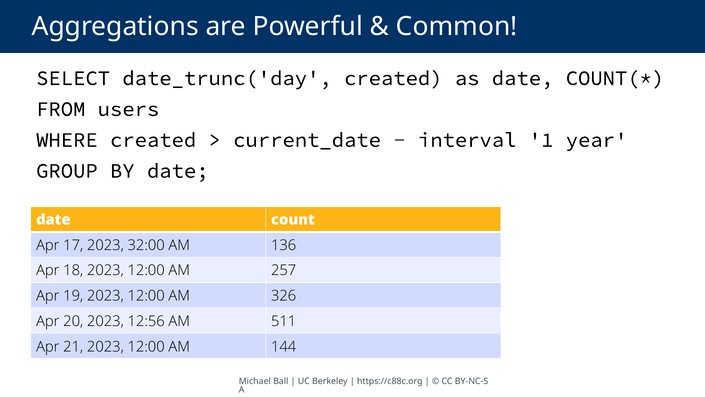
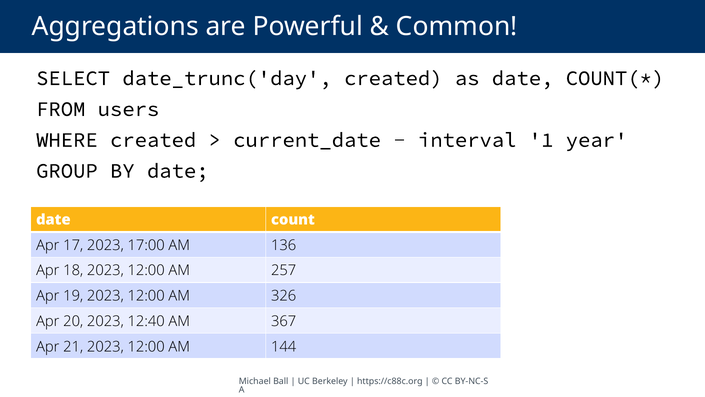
32:00: 32:00 -> 17:00 (146, 245)
12:56: 12:56 -> 12:40 (146, 321)
511: 511 -> 367 (284, 321)
